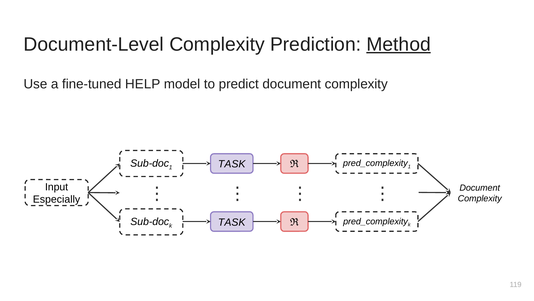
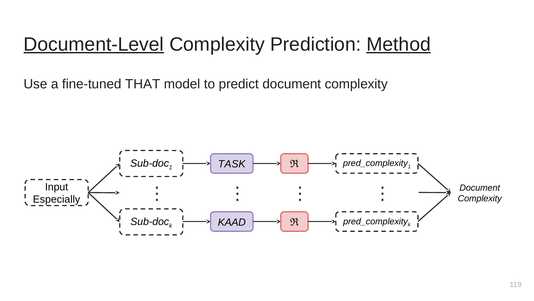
Document-Level underline: none -> present (94, 44)
HELP: HELP -> THAT (143, 84)
TASK: TASK -> KAAD (232, 222)
